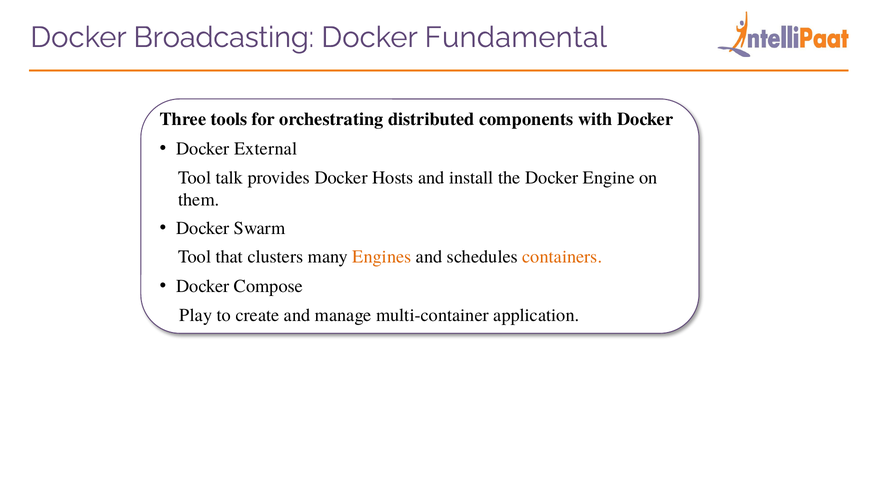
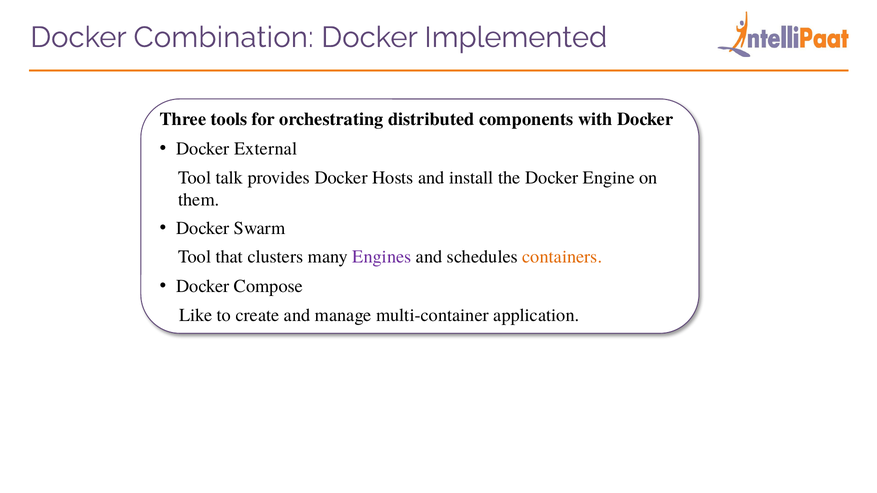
Broadcasting: Broadcasting -> Combination (224, 37)
Fundamental: Fundamental -> Implemented (516, 37)
Engines colour: orange -> purple (382, 257)
Play: Play -> Like (196, 316)
